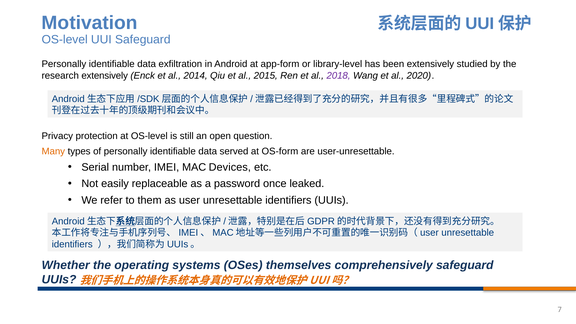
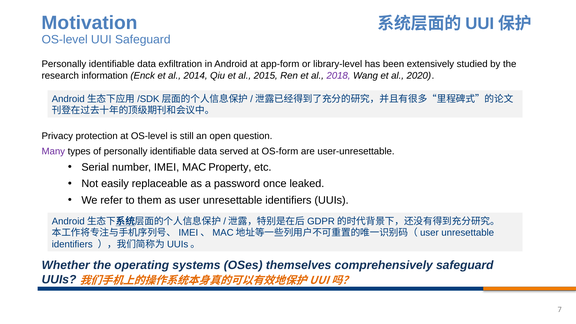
research extensively: extensively -> information (105, 76)
Many colour: orange -> purple (53, 151)
Devices: Devices -> Property (230, 167)
